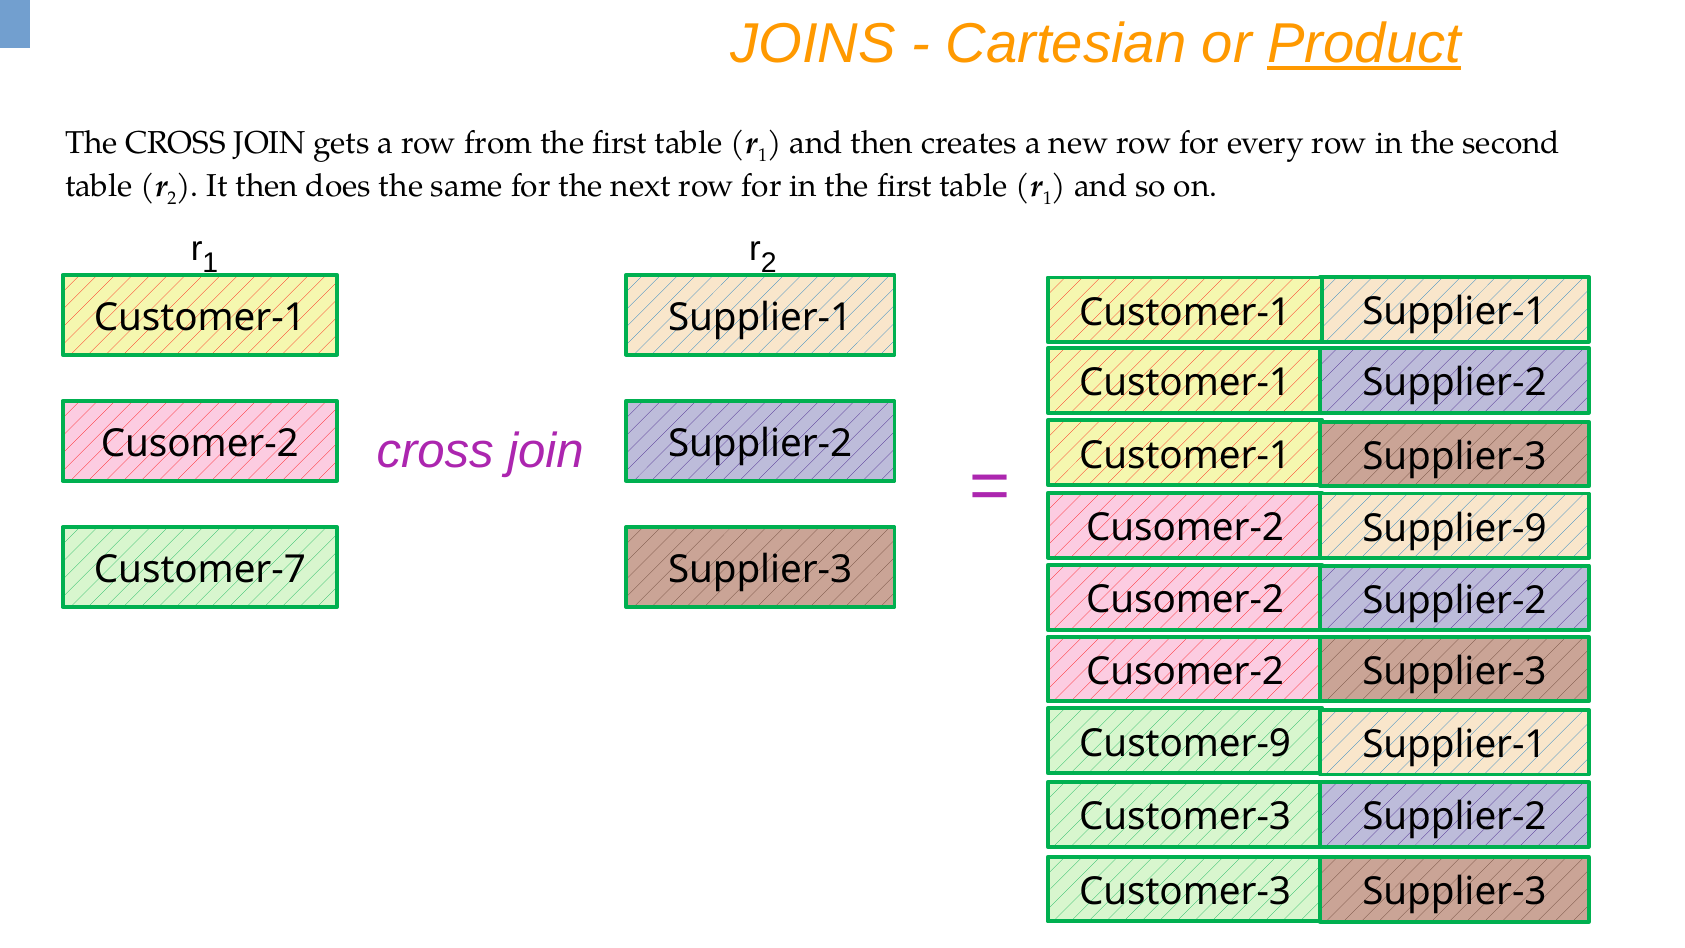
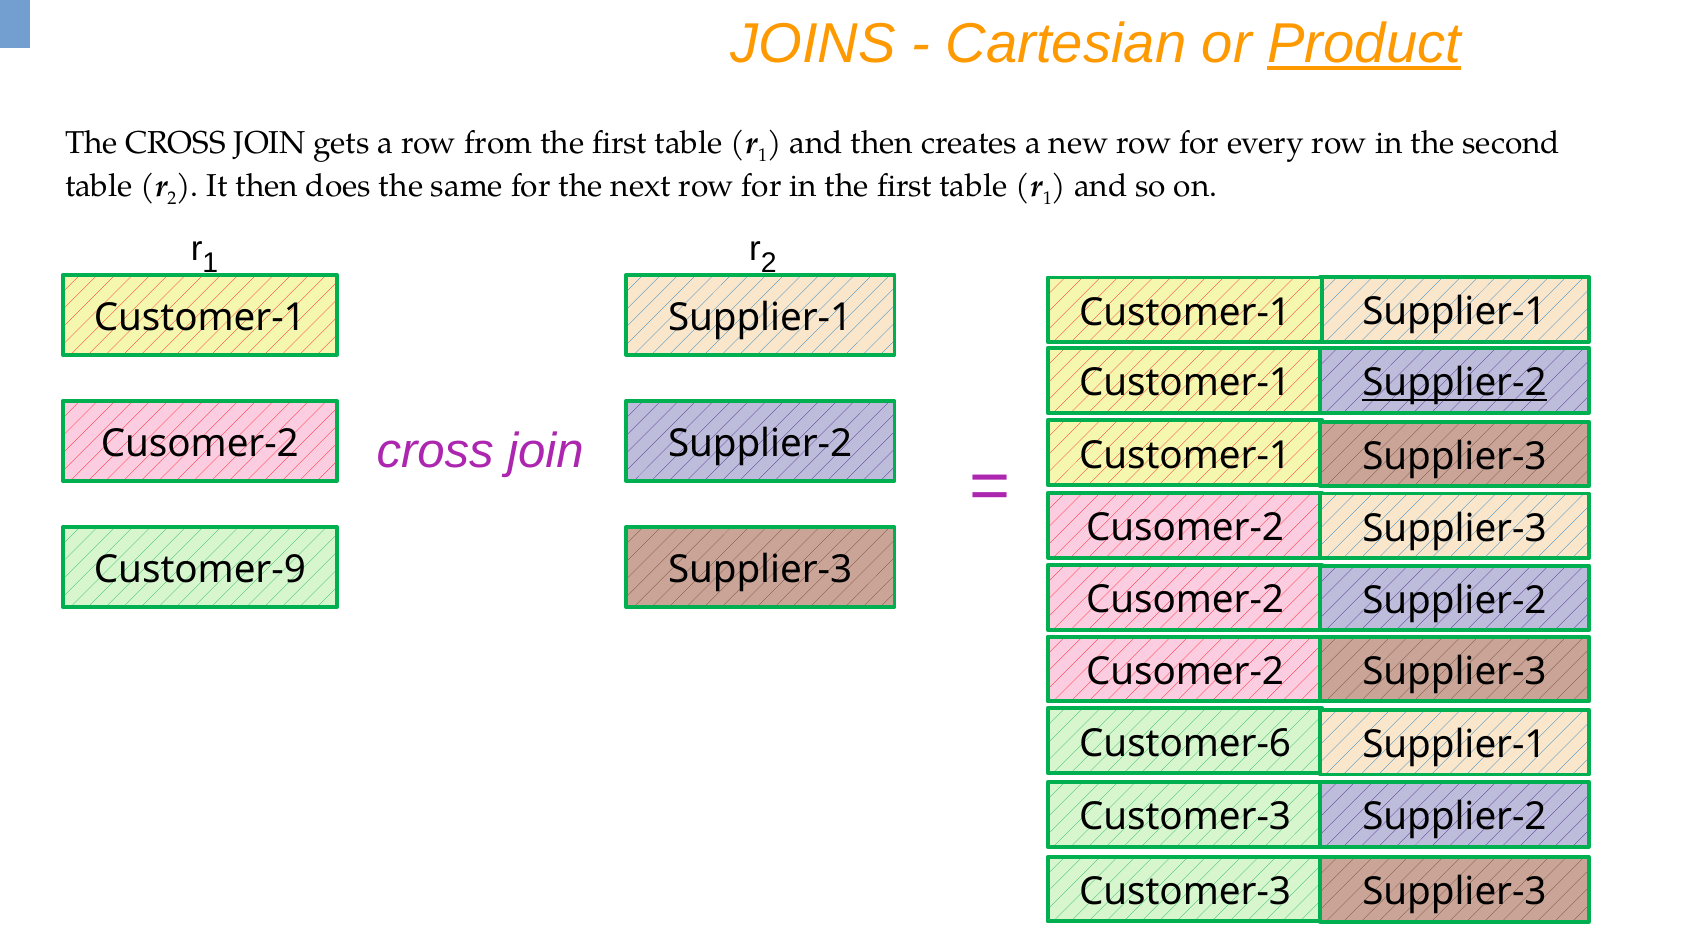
Supplier-2 underline: none -> present (1454, 383)
Supplier-9: Supplier-9 -> Supplier-3 (1454, 528)
Customer-7: Customer-7 -> Customer-9 (200, 570)
Customer-9: Customer-9 -> Customer-6 (1185, 743)
